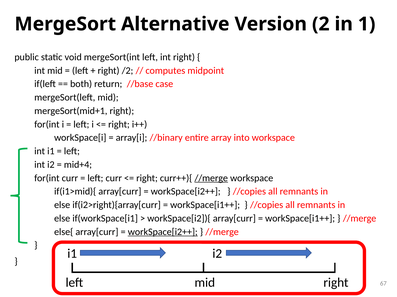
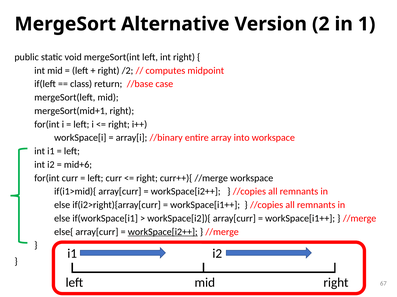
both: both -> class (81, 84)
mid+4: mid+4 -> mid+6 (78, 165)
//merge underline: present -> none (211, 178)
